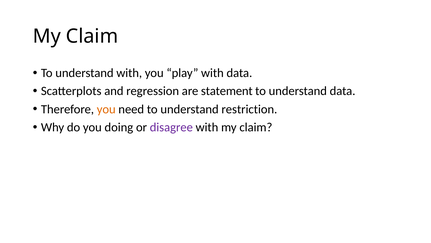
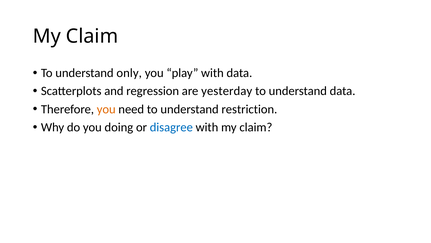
understand with: with -> only (129, 73)
statement: statement -> yesterday (227, 91)
disagree colour: purple -> blue (171, 127)
